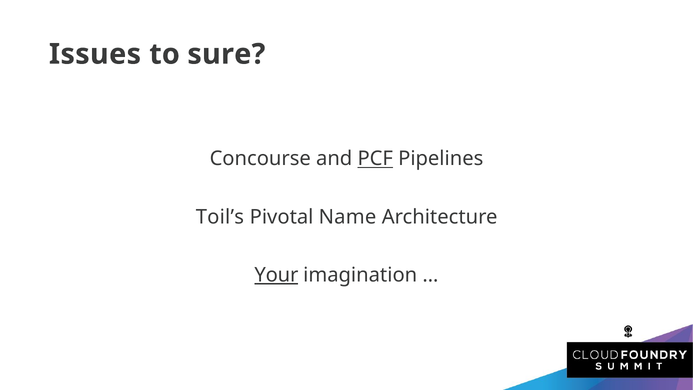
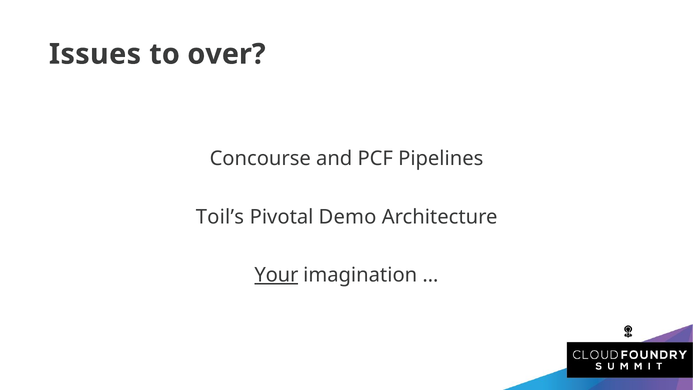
sure: sure -> over (226, 54)
PCF underline: present -> none (375, 159)
Name: Name -> Demo (348, 217)
